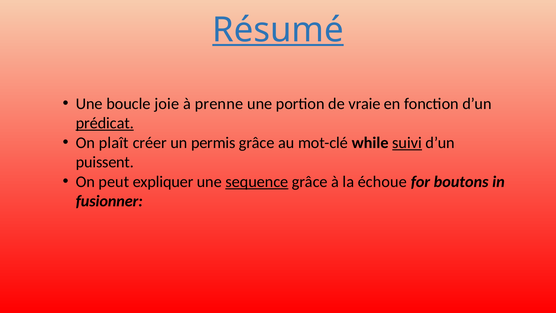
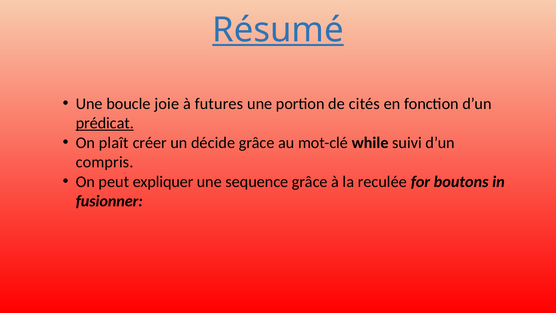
prenne: prenne -> futures (219, 104)
vraie: vraie -> cités (364, 104)
permis: permis -> décide (213, 143)
suivi underline: present -> none (407, 143)
puissent: puissent -> compris (105, 162)
sequence underline: present -> none (257, 182)
échoue: échoue -> reculée (382, 182)
